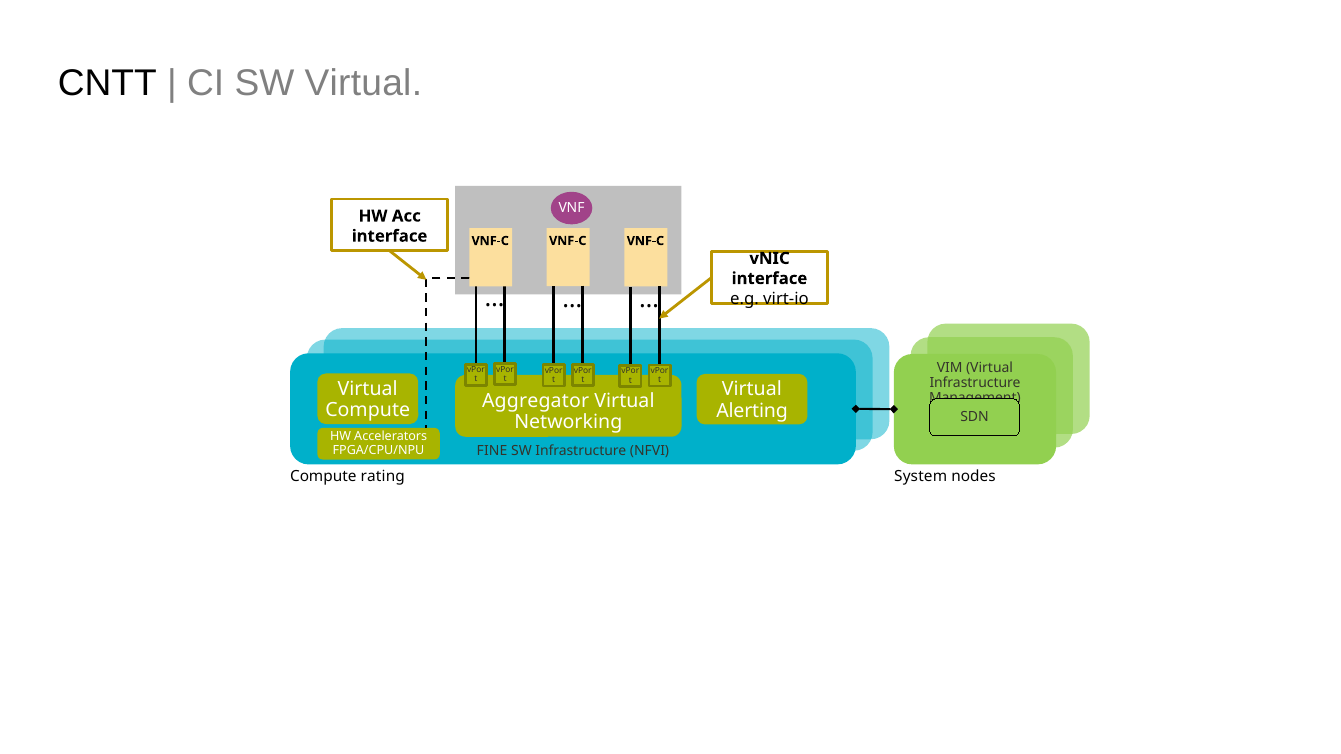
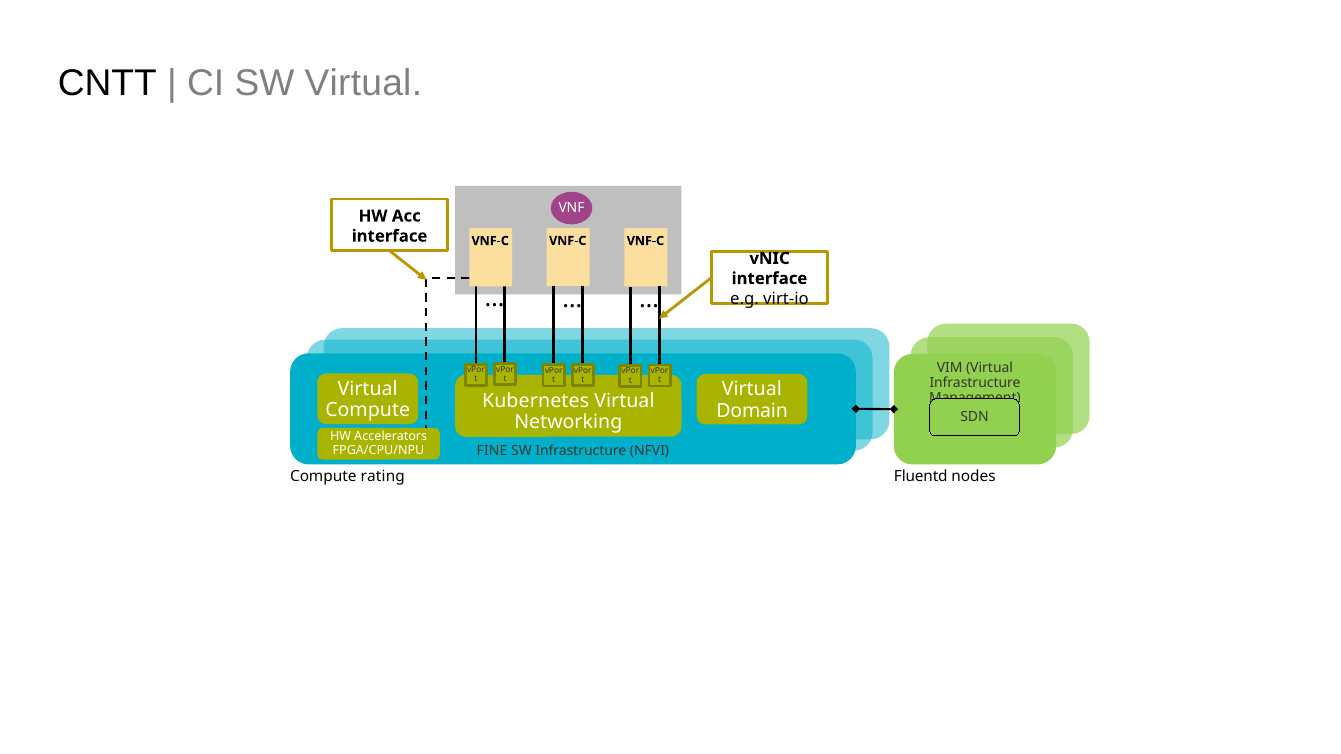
Aggregator: Aggregator -> Kubernetes (536, 401)
Alerting: Alerting -> Domain (752, 411)
System: System -> Fluentd (921, 477)
